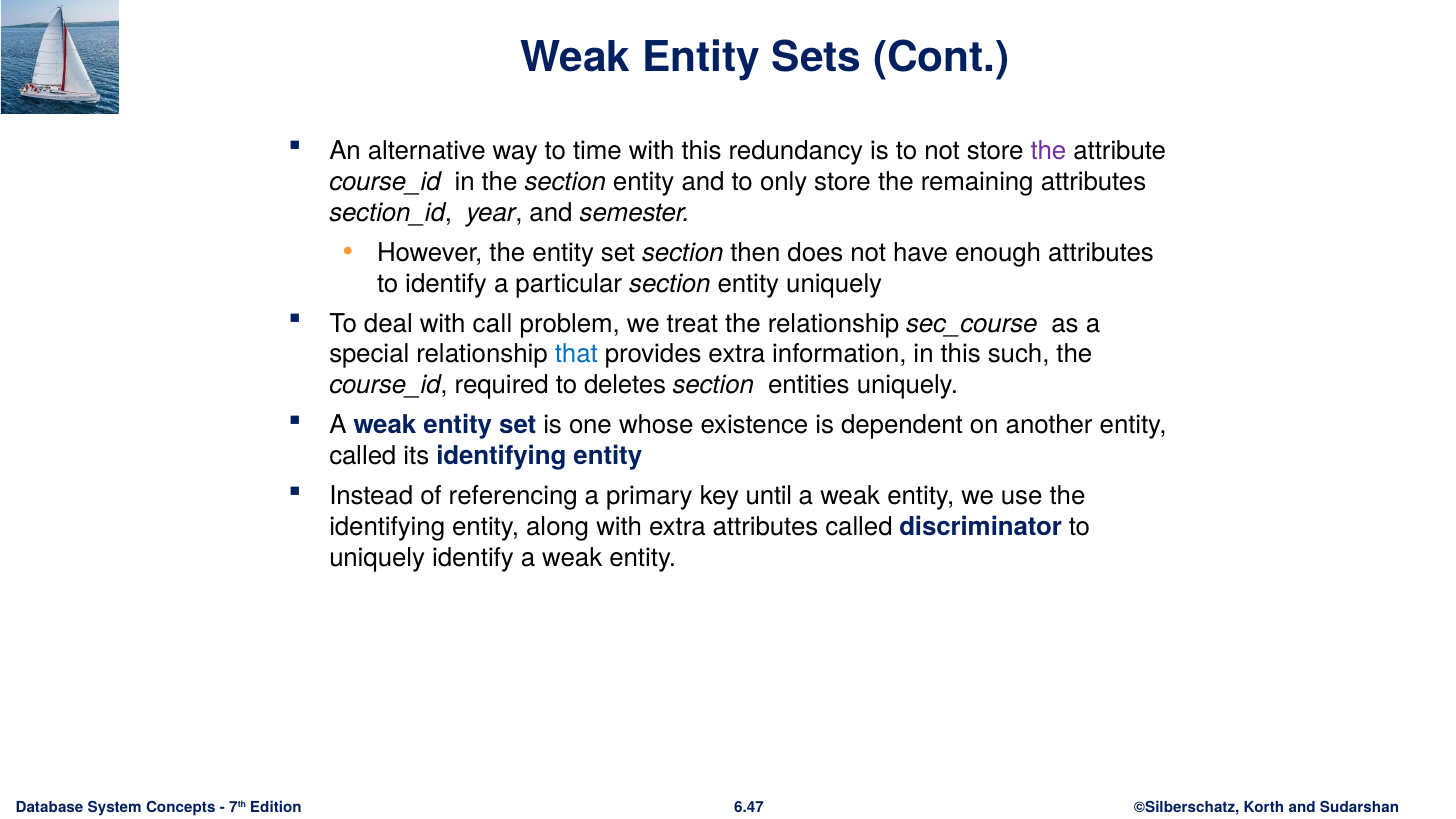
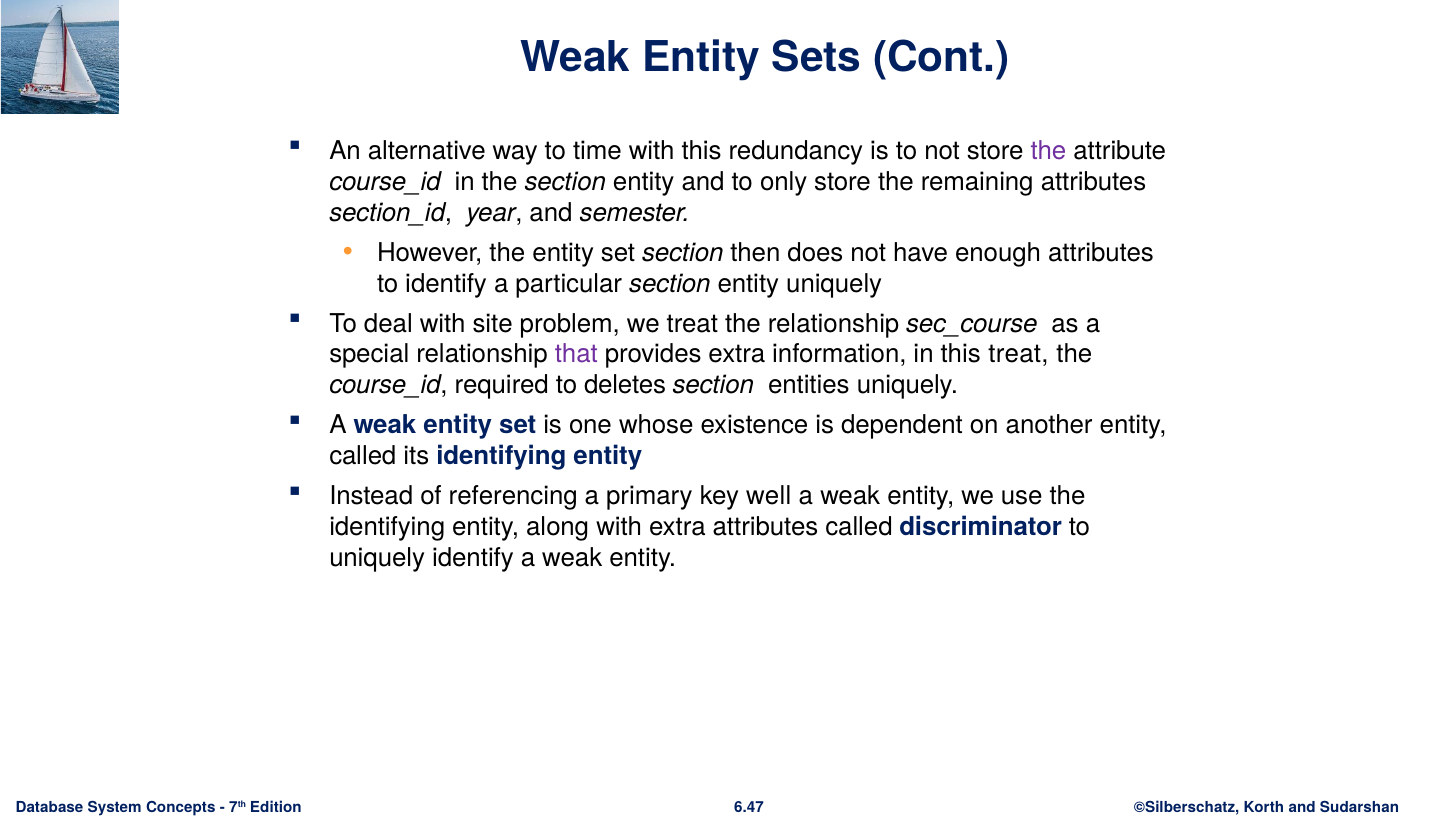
call: call -> site (493, 323)
that colour: blue -> purple (576, 354)
this such: such -> treat (1018, 354)
until: until -> well (769, 496)
